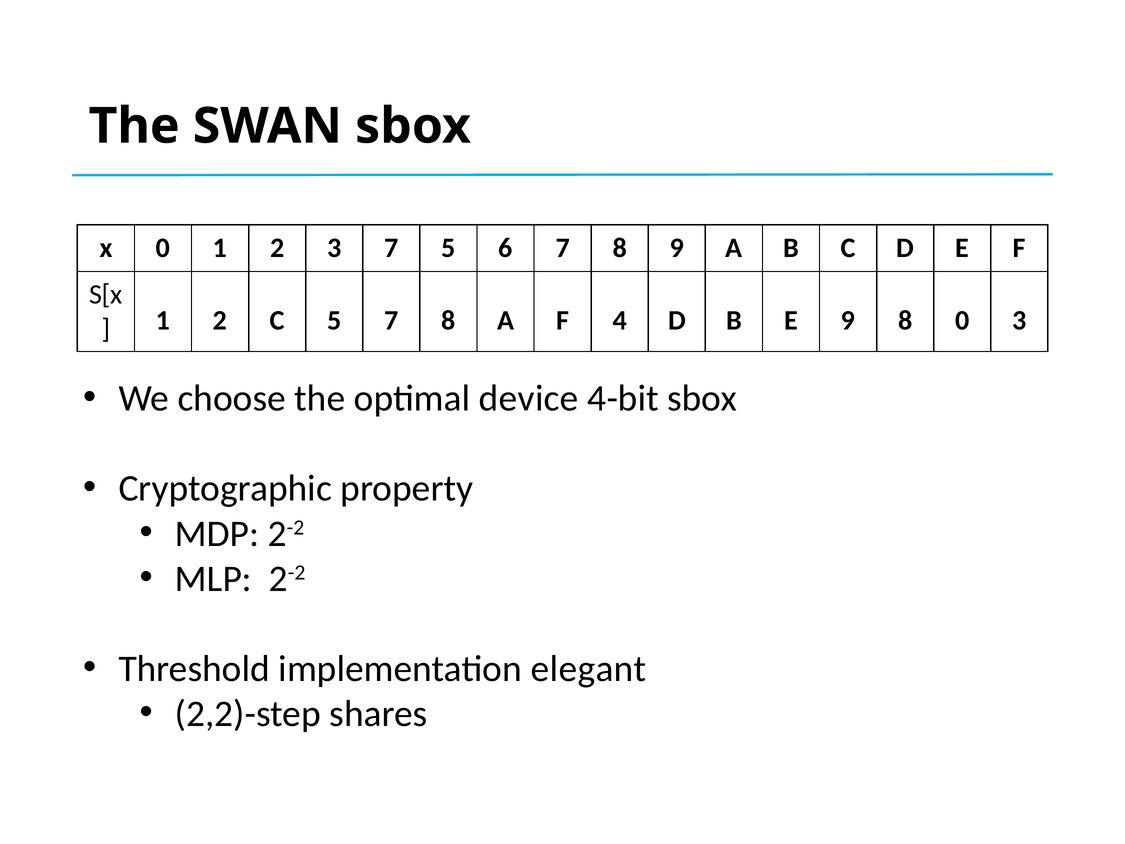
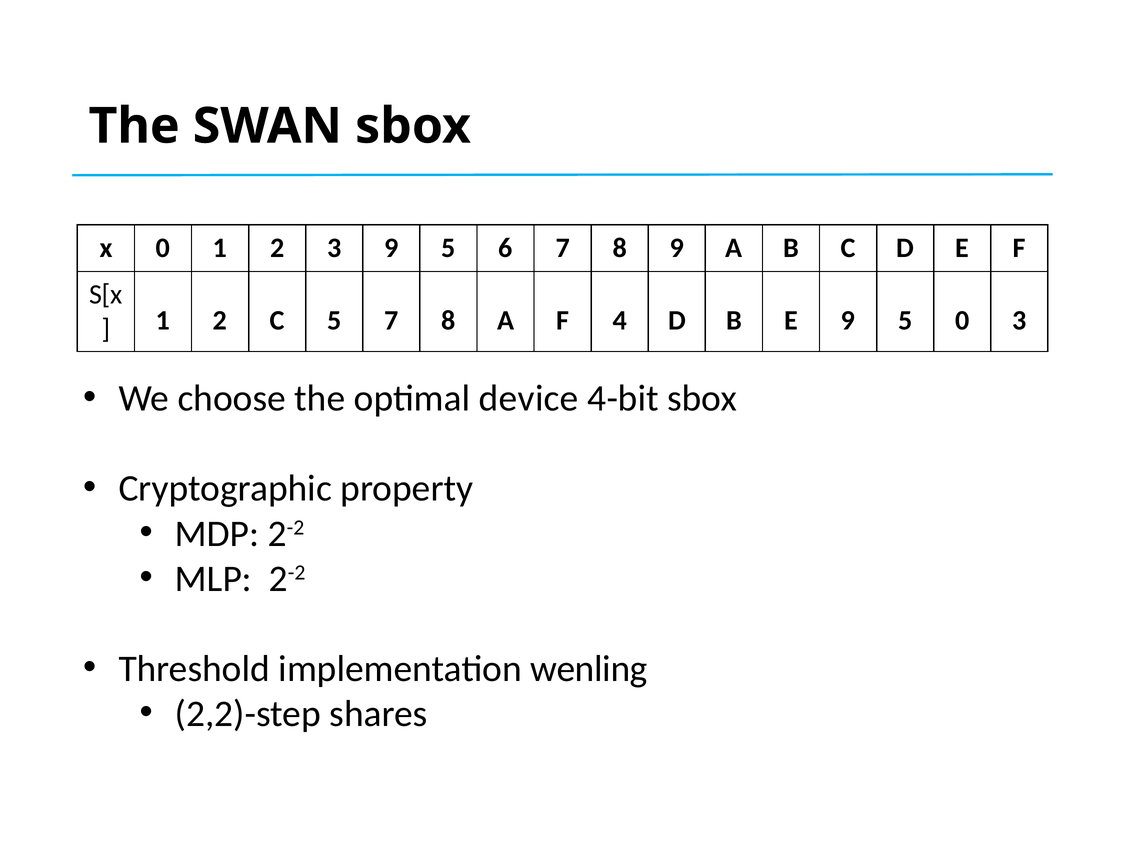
3 7: 7 -> 9 (391, 248)
E 9 8: 8 -> 5 (905, 320)
elegant: elegant -> wenling (589, 668)
